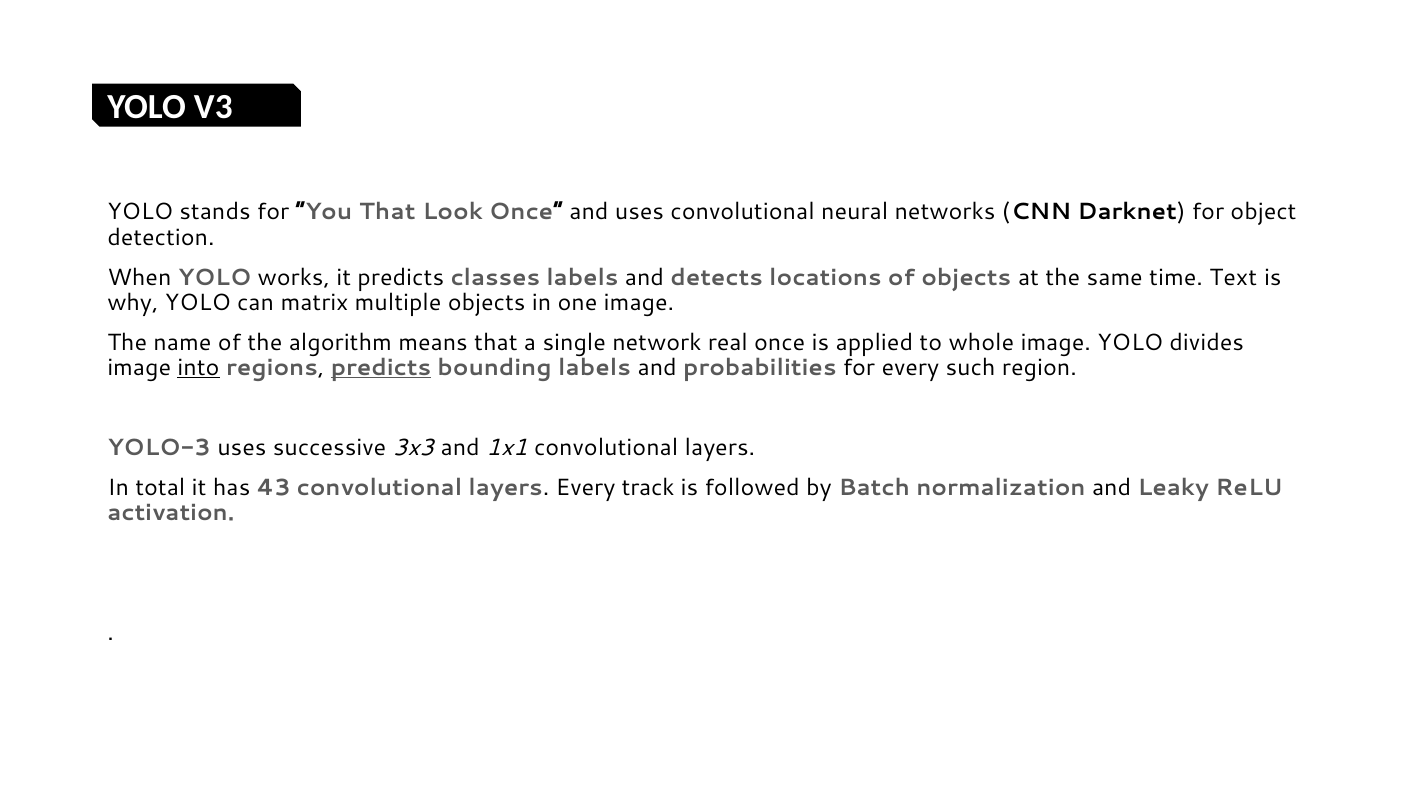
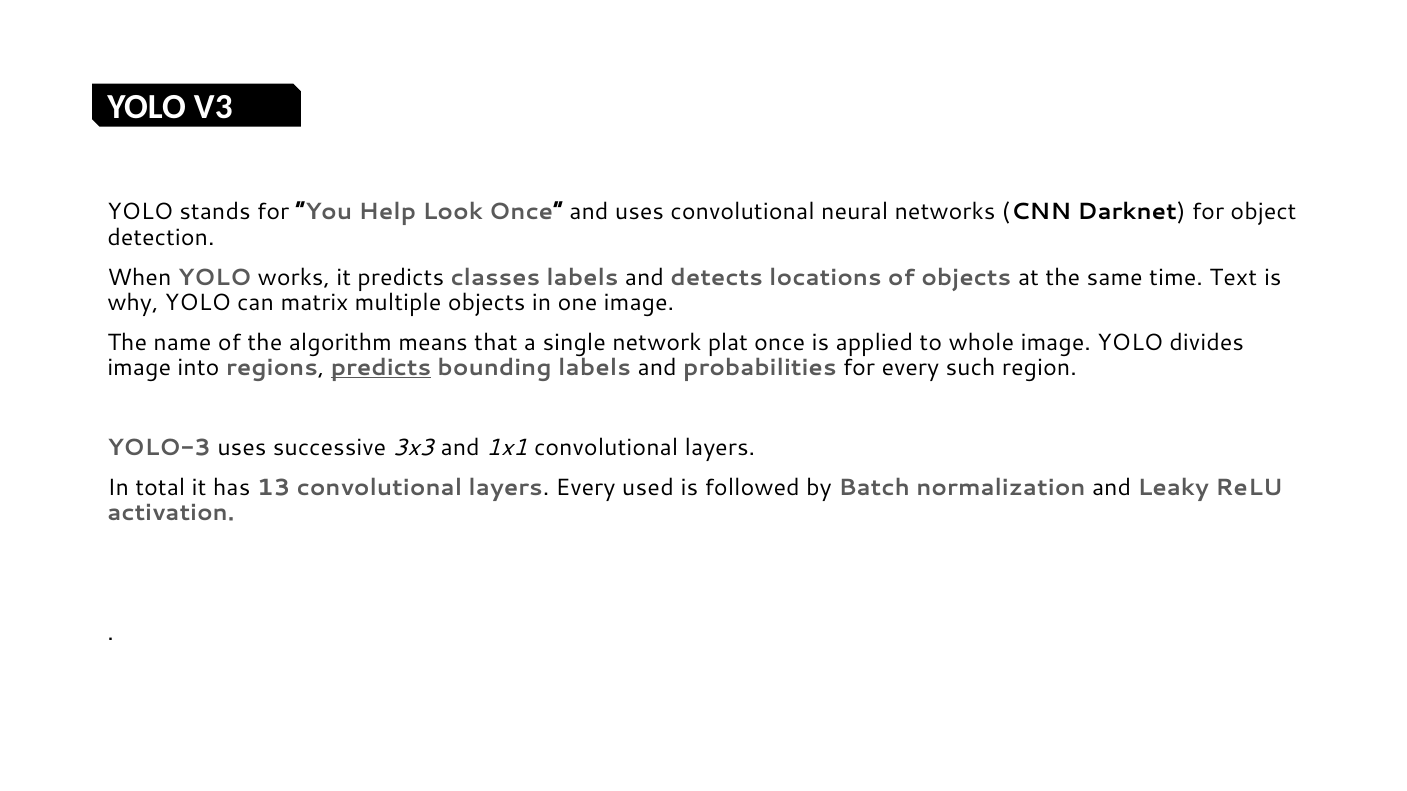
You That: That -> Help (387, 212)
real: real -> plat (728, 343)
into underline: present -> none (199, 368)
43: 43 -> 13 (274, 488)
track: track -> used (648, 488)
